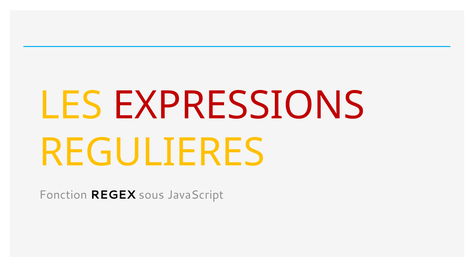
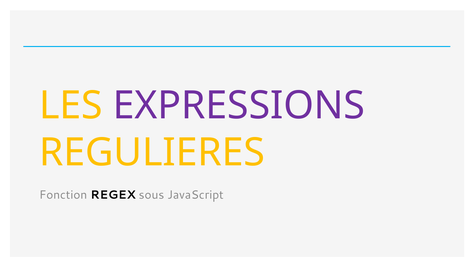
EXPRESSIONS colour: red -> purple (239, 105)
